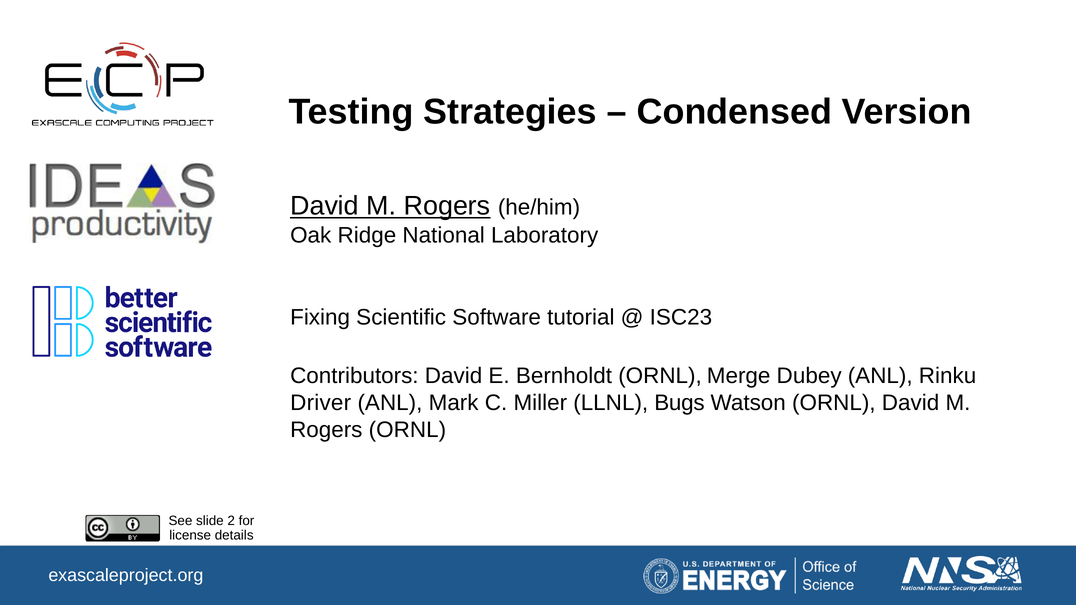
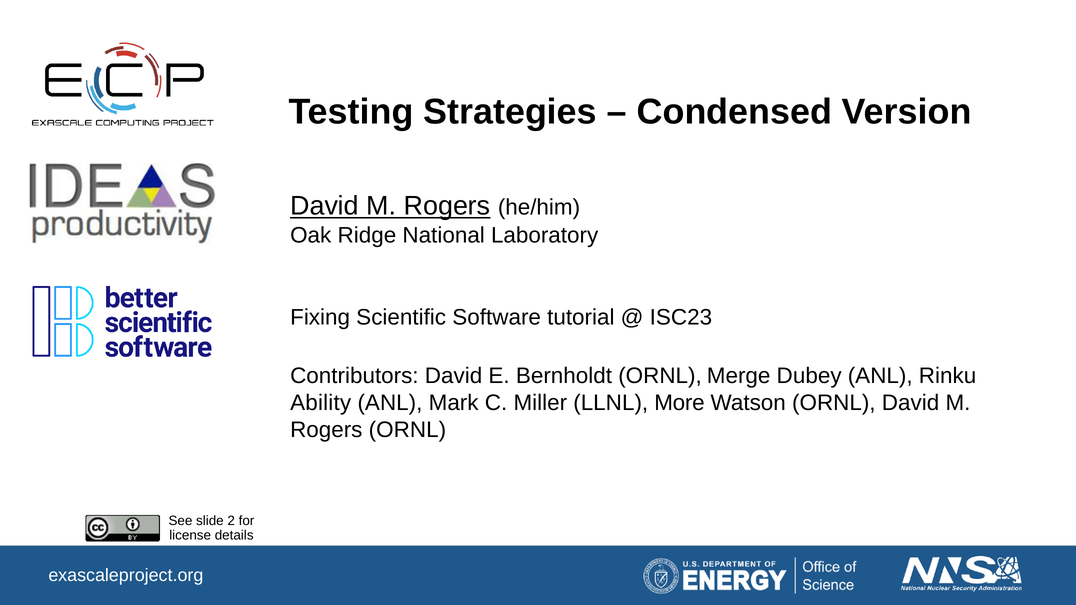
Driver: Driver -> Ability (321, 403)
Bugs: Bugs -> More (679, 403)
